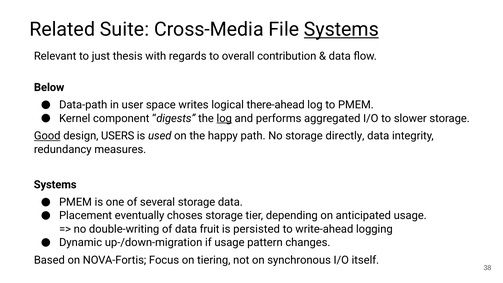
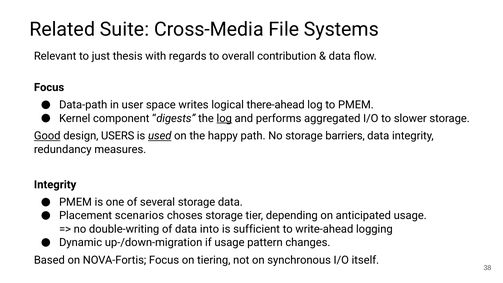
Systems underline: present -> none (341, 29)
Below: Below -> Focus (49, 87)
used underline: none -> present (160, 136)
directly: directly -> barriers (345, 136)
Systems: Systems -> Integrity (55, 185)
eventually: eventually -> scenarios (139, 216)
fruit: fruit -> into (209, 229)
persisted: persisted -> sufficient (257, 229)
